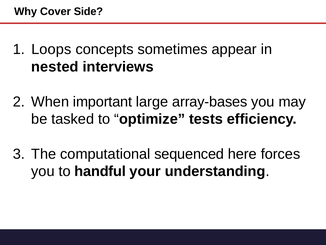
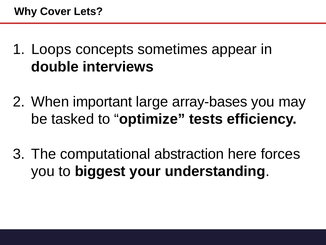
Side: Side -> Lets (88, 12)
nested: nested -> double (55, 67)
sequenced: sequenced -> abstraction (189, 154)
handful: handful -> biggest (100, 171)
